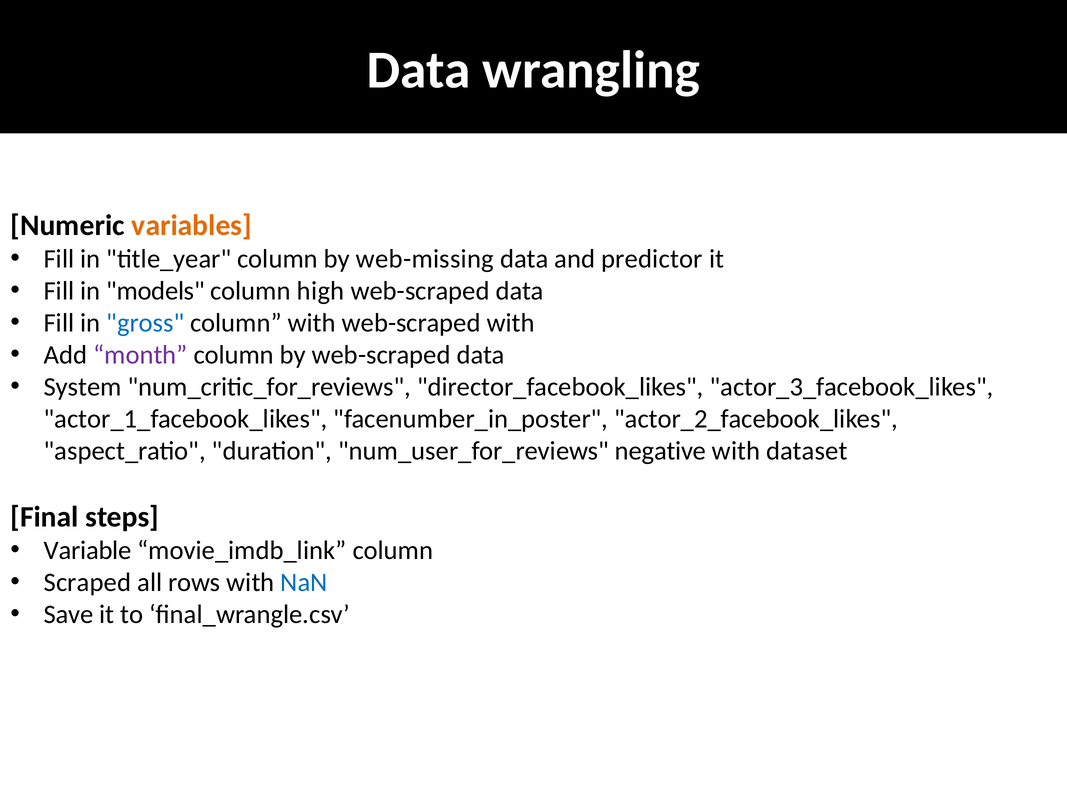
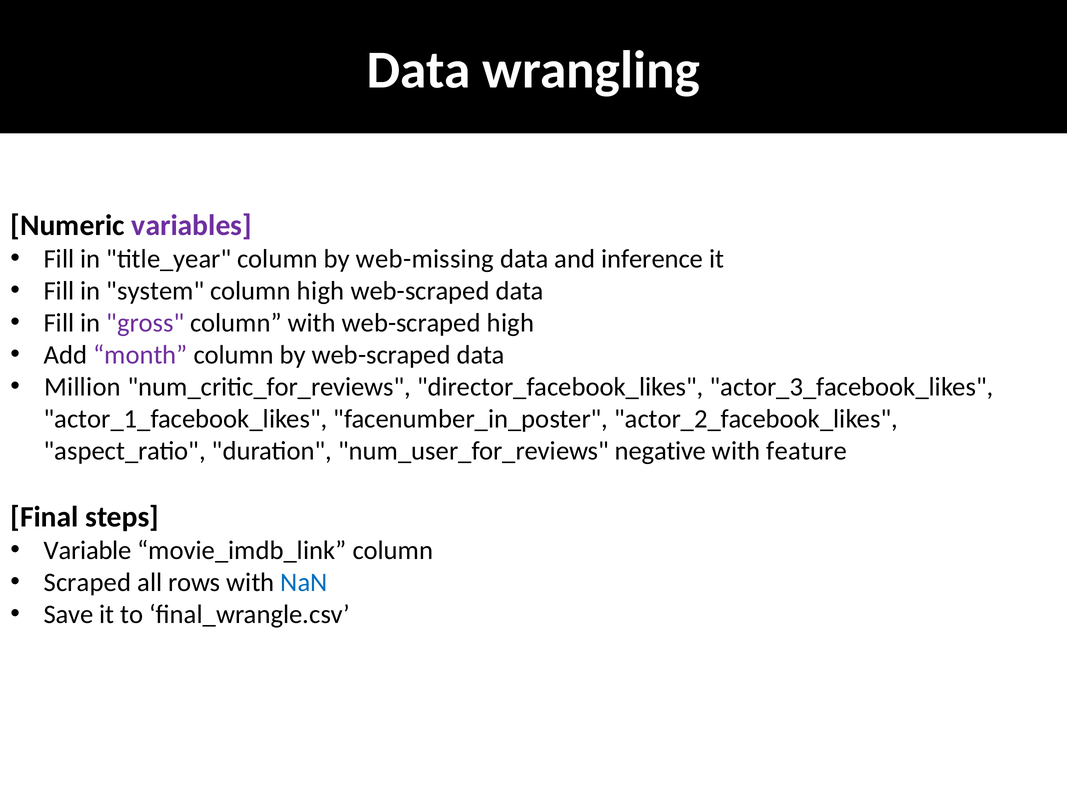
variables colour: orange -> purple (192, 225)
predictor: predictor -> inference (652, 259)
models: models -> system (155, 291)
gross colour: blue -> purple (145, 323)
web-scraped with: with -> high (510, 323)
System: System -> Million (83, 387)
dataset: dataset -> feature (807, 451)
